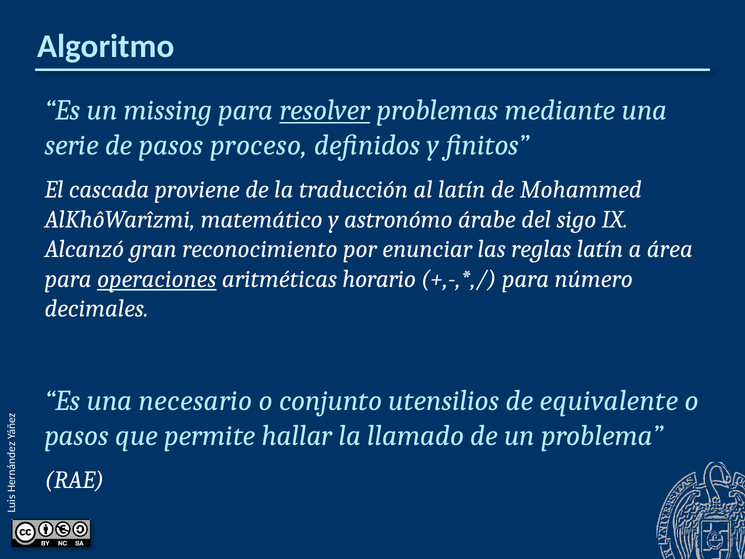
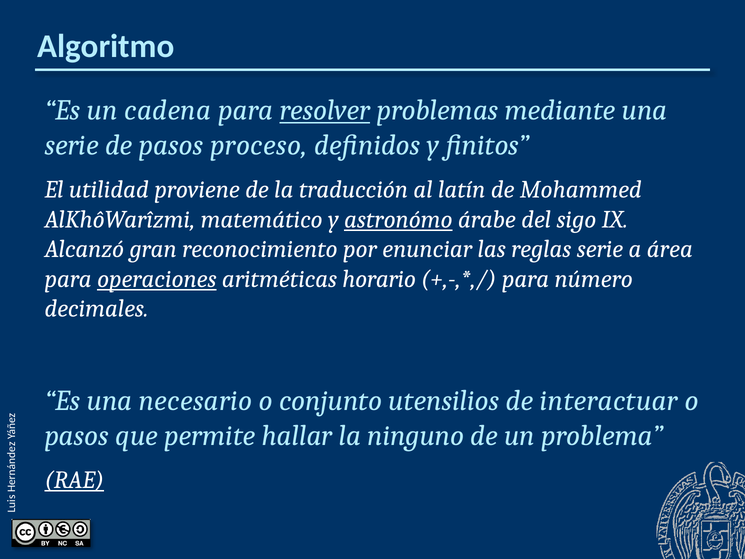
missing: missing -> cadena (168, 110)
cascada: cascada -> utilidad (109, 189)
astronómo underline: none -> present (398, 219)
reglas latín: latín -> serie (600, 249)
equivalente: equivalente -> interactuar (609, 401)
llamado: llamado -> ninguno (416, 435)
RAE underline: none -> present (74, 480)
